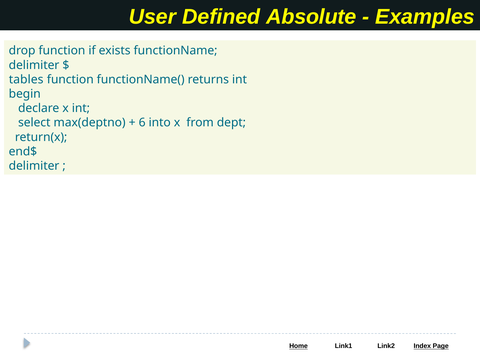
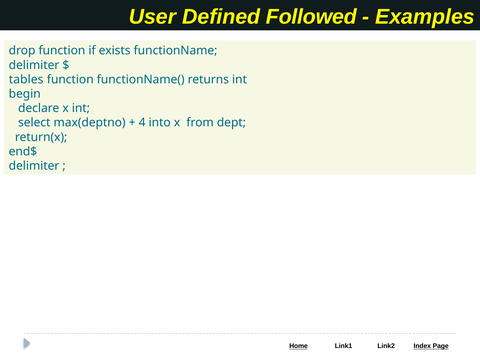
Absolute: Absolute -> Followed (311, 17)
6: 6 -> 4 (142, 123)
